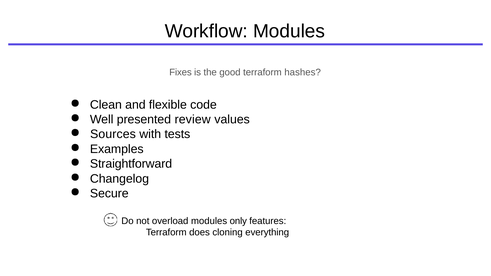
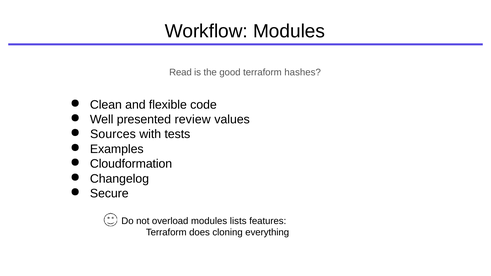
Fixes: Fixes -> Read (180, 72)
Straightforward: Straightforward -> Cloudformation (131, 164)
only: only -> lists (238, 221)
